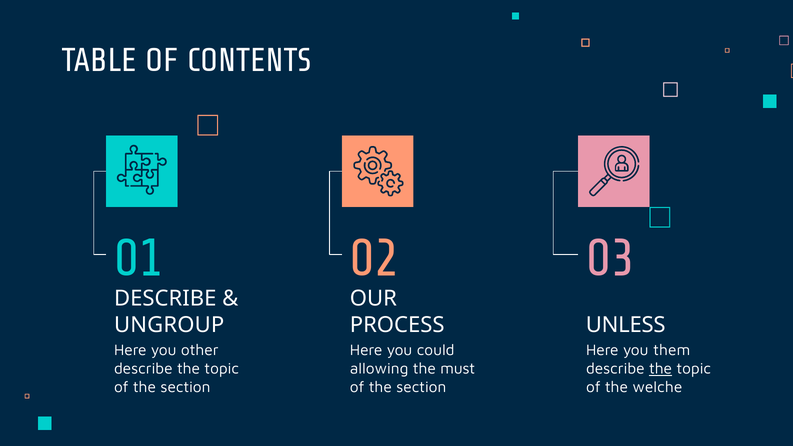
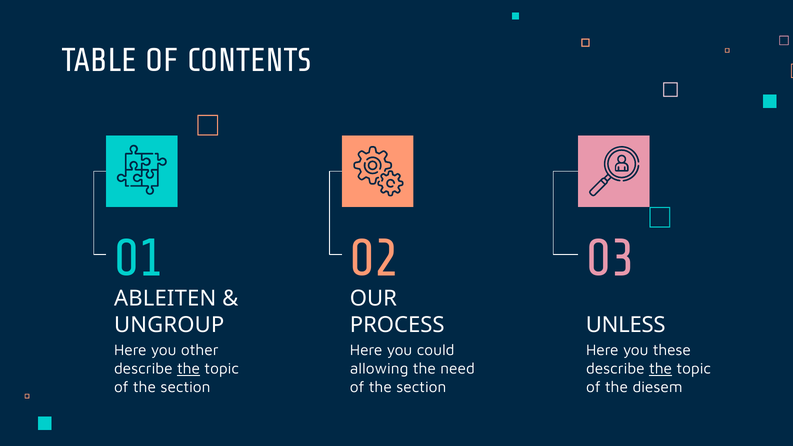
DESCRIBE: DESCRIBE -> ABLEITEN (165, 299)
them: them -> these (672, 350)
the underline: none -> present (189, 369)
must: must -> need (458, 369)
welche: welche -> diesem (658, 387)
